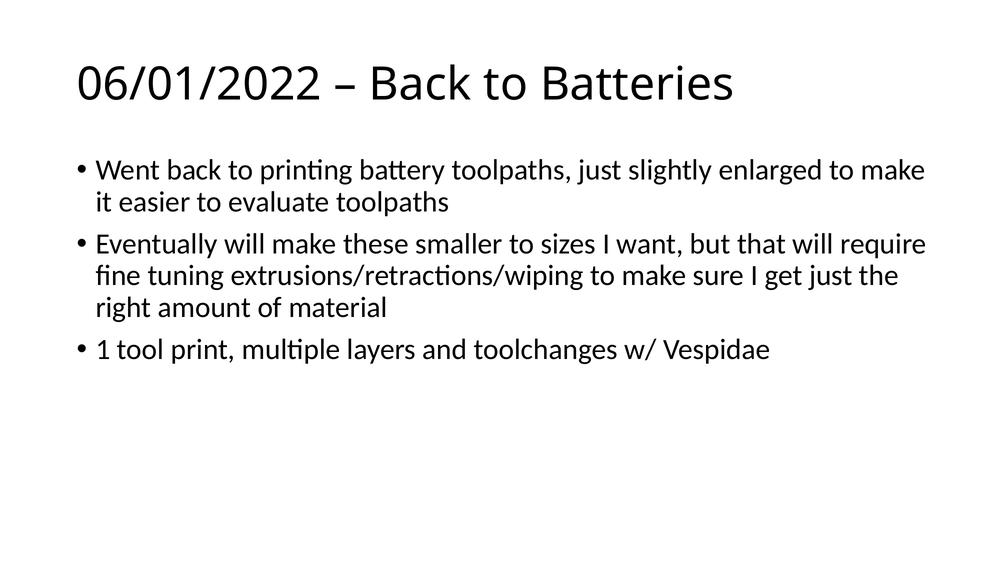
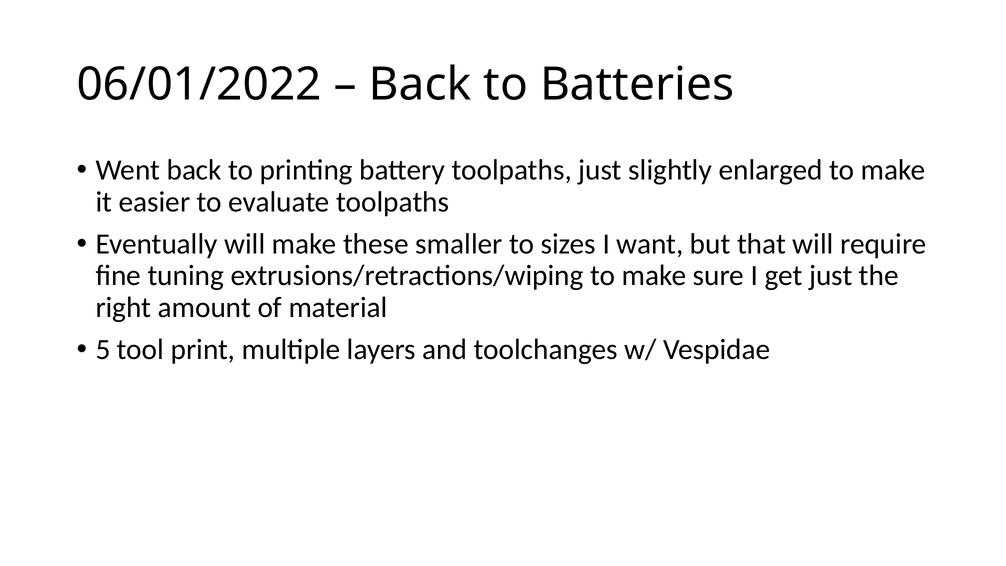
1: 1 -> 5 (103, 350)
